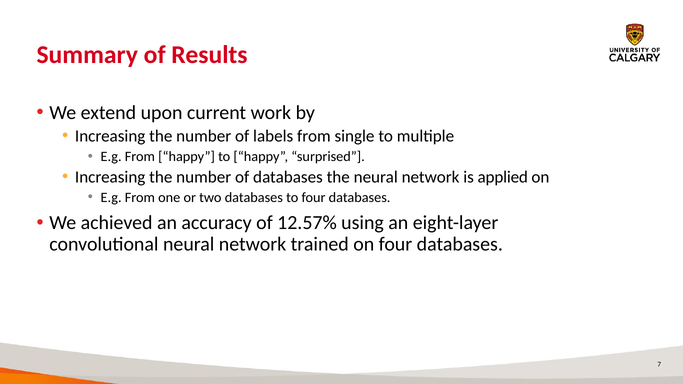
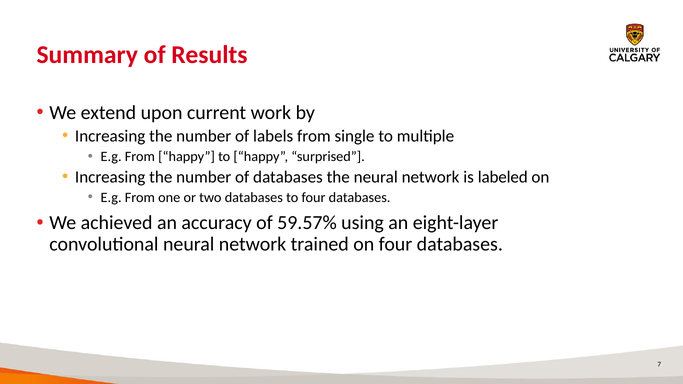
applied: applied -> labeled (503, 177)
12.57%: 12.57% -> 59.57% (307, 223)
